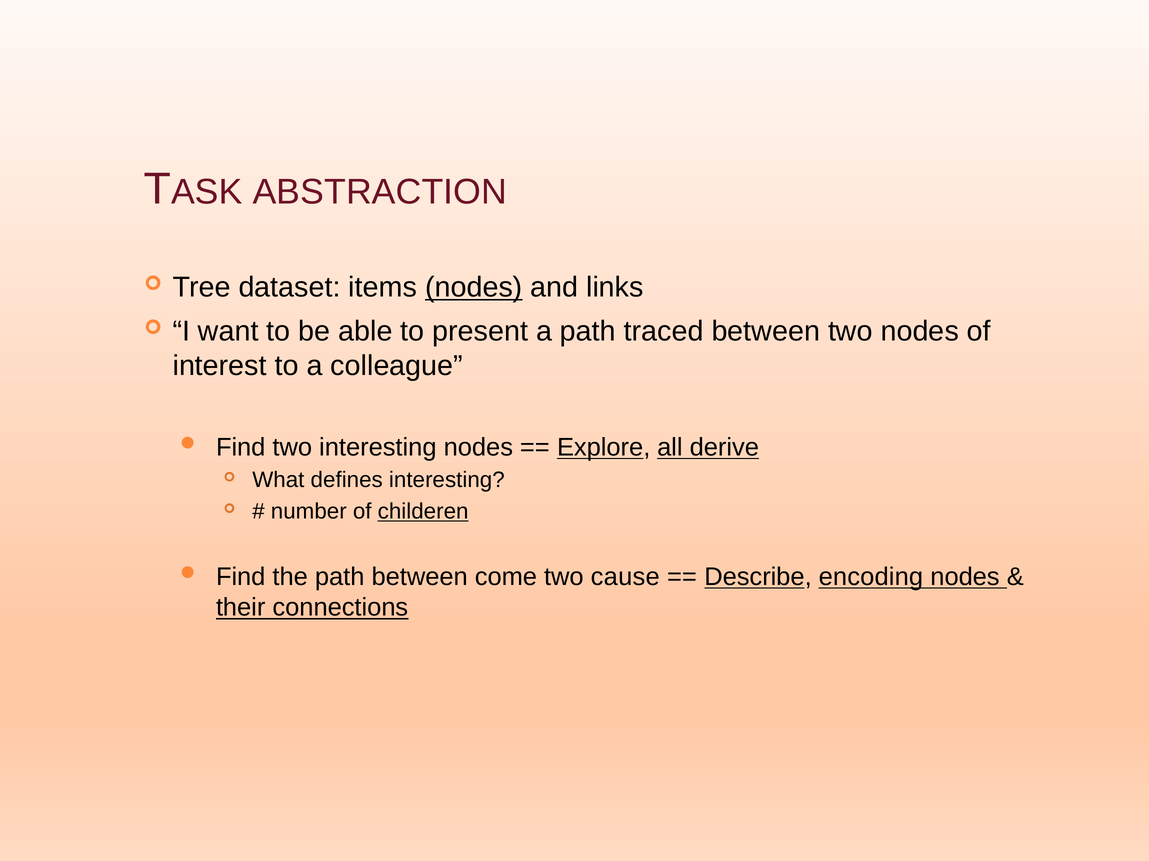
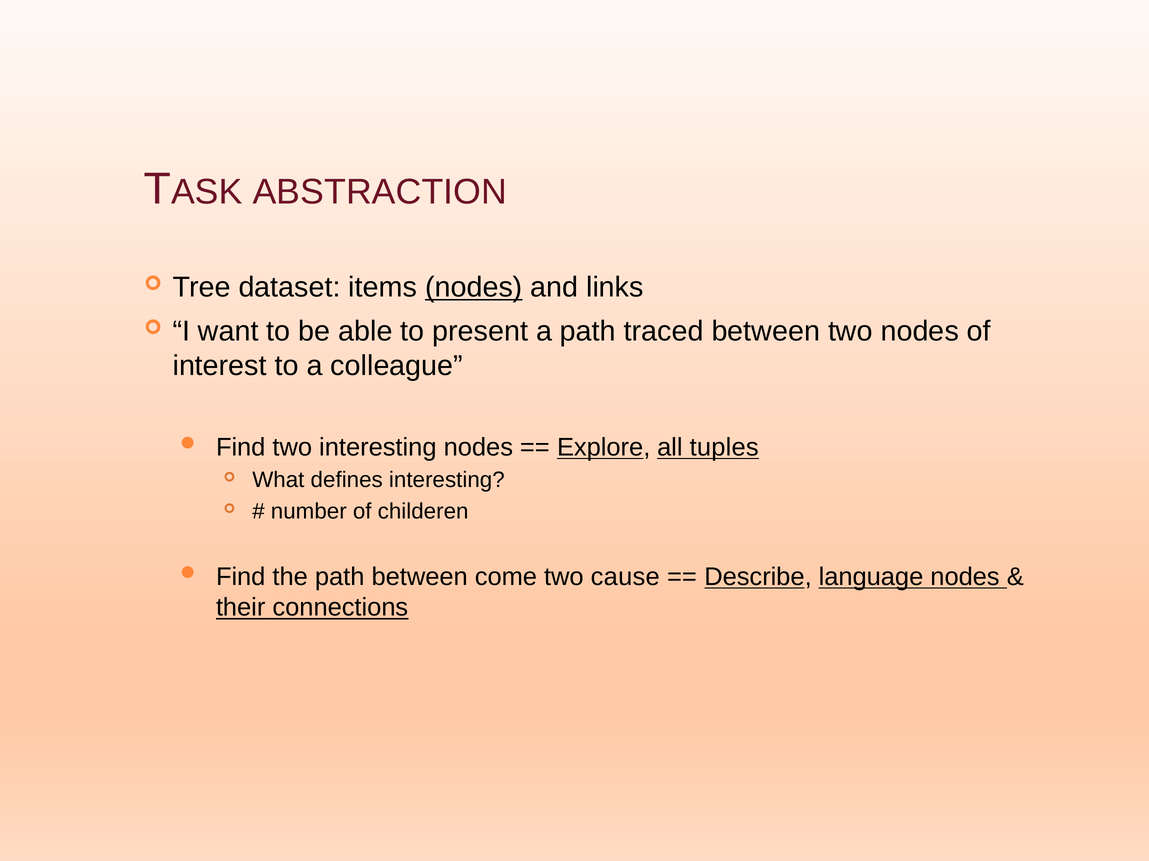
derive: derive -> tuples (724, 448)
childeren underline: present -> none (423, 512)
encoding: encoding -> language (871, 577)
